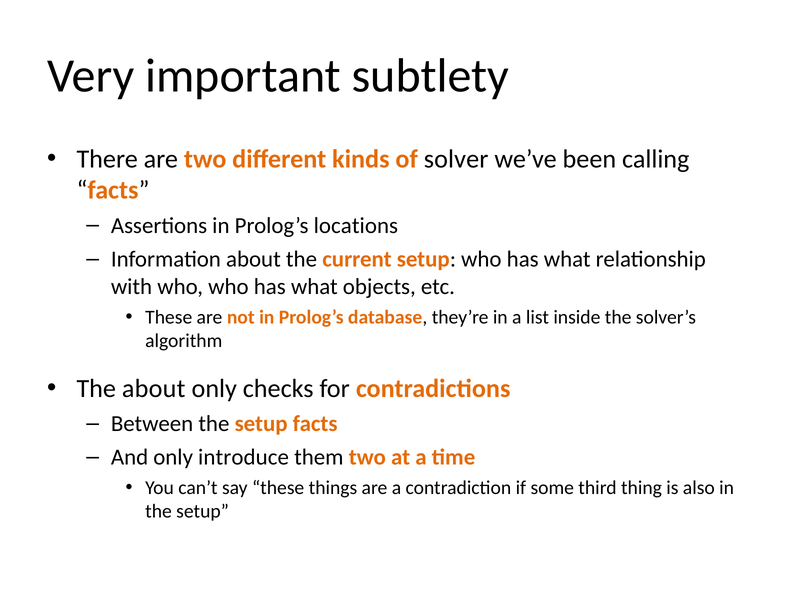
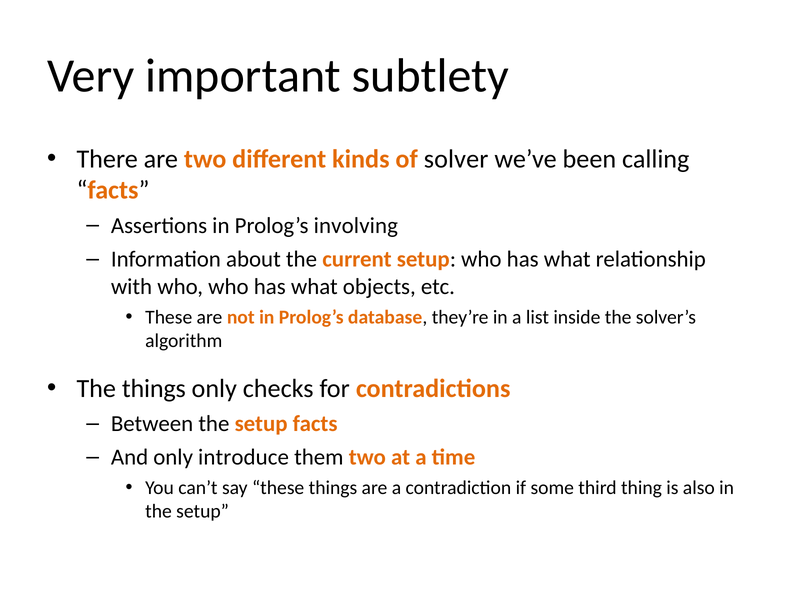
locations: locations -> involving (356, 226)
The about: about -> things (154, 388)
